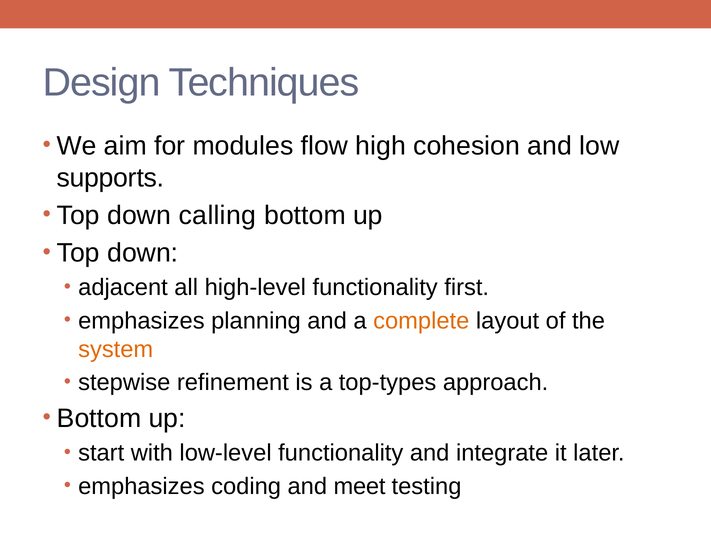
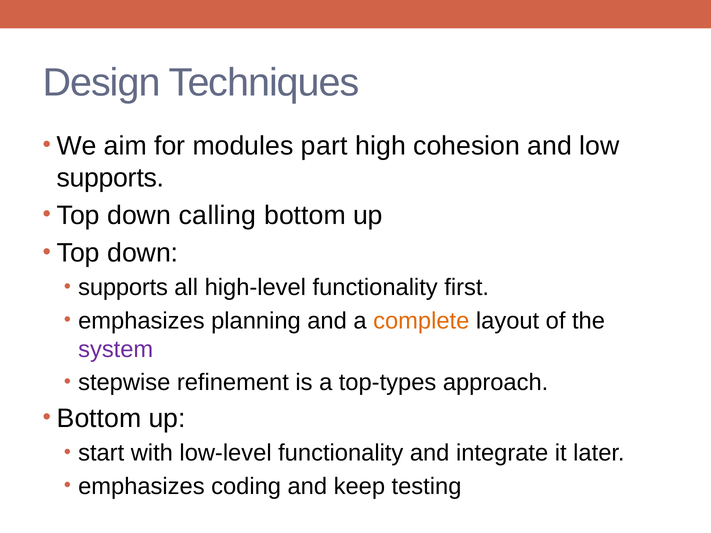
flow: flow -> part (324, 146)
adjacent: adjacent -> supports (123, 288)
system colour: orange -> purple (116, 349)
meet: meet -> keep (359, 486)
